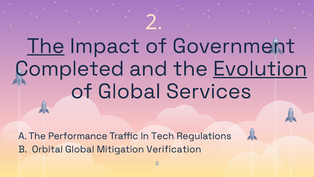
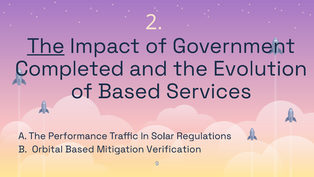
Evolution underline: present -> none (260, 68)
of Global: Global -> Based (129, 91)
Tech: Tech -> Solar (163, 136)
Orbital Global: Global -> Based (80, 149)
